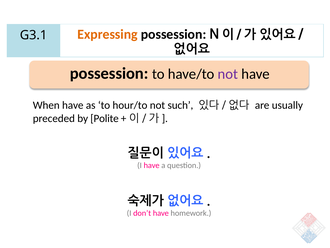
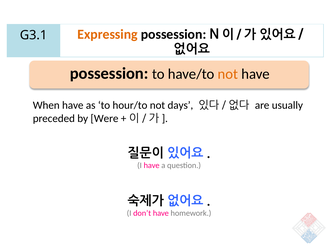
not colour: purple -> orange (228, 74)
such: such -> days (180, 105)
Polite: Polite -> Were (104, 118)
